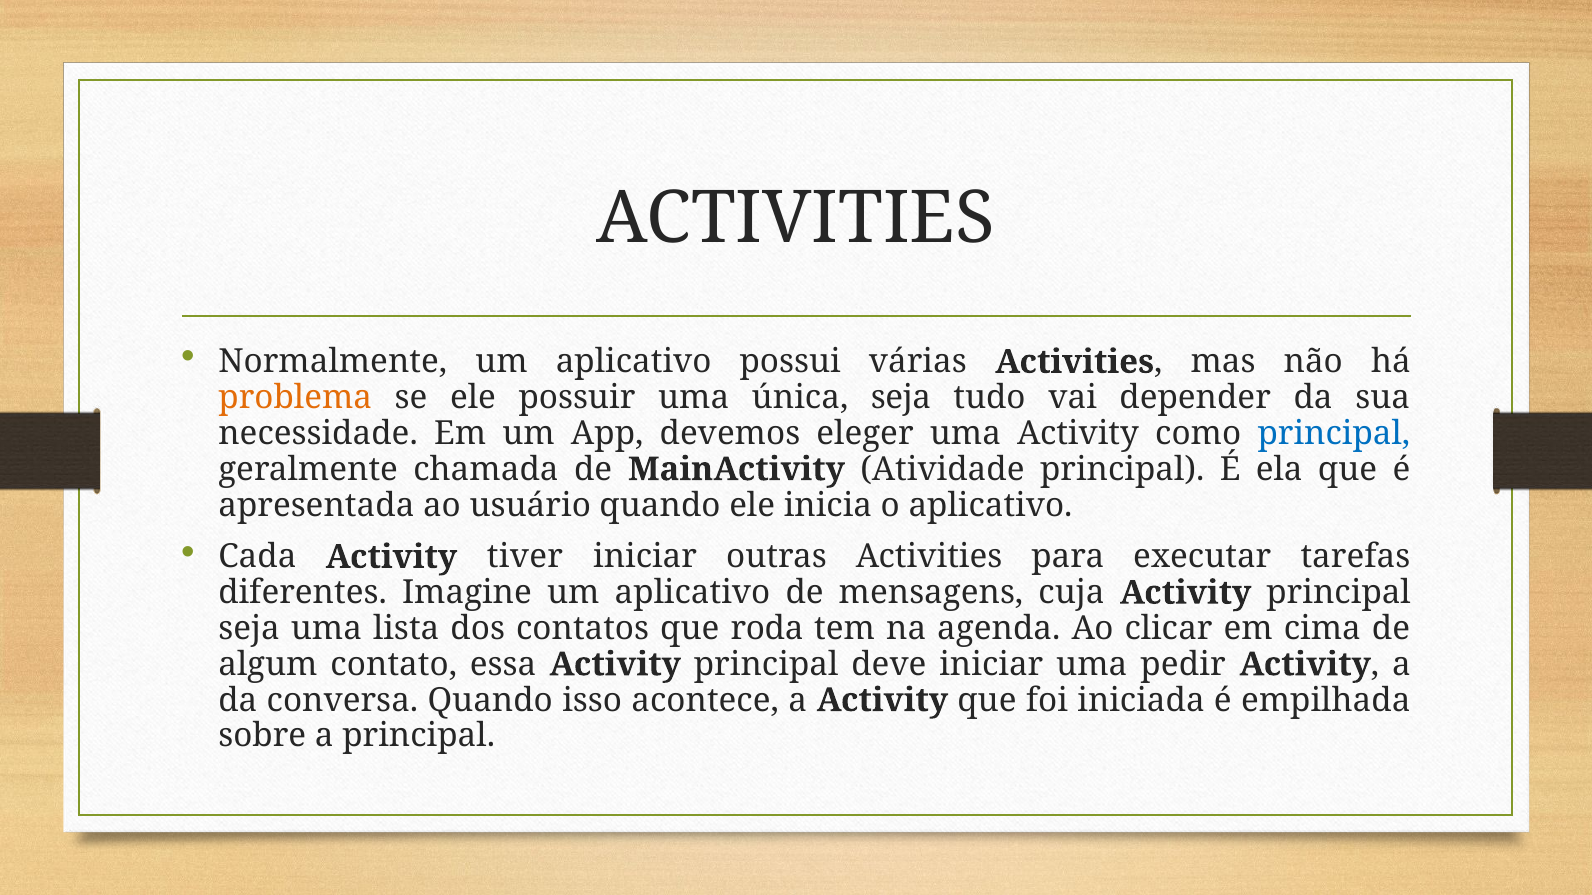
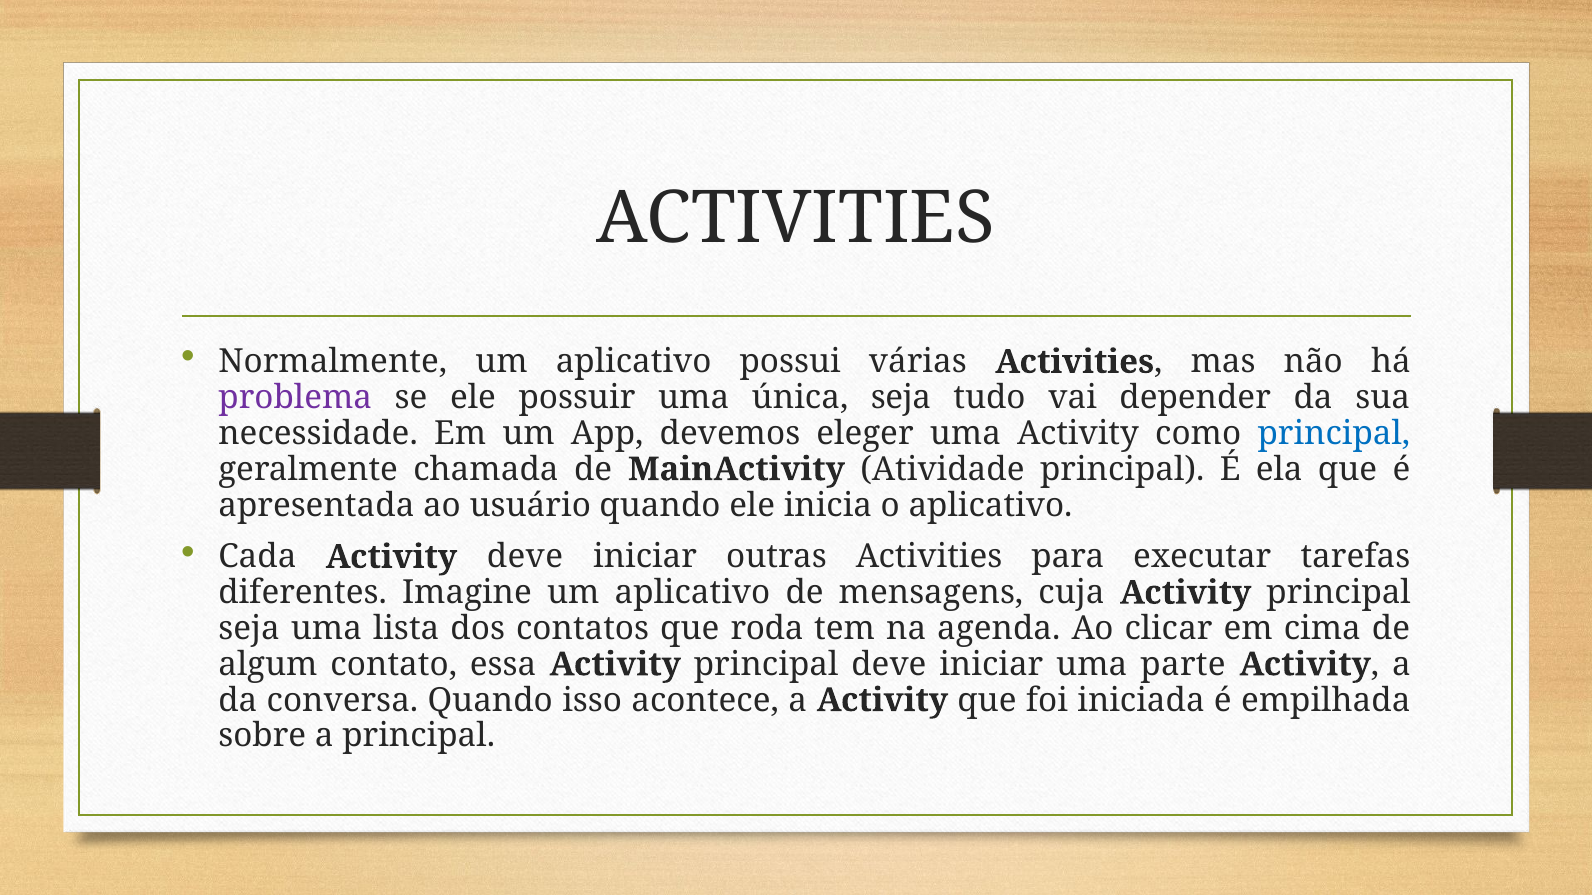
problema colour: orange -> purple (295, 398)
Activity tiver: tiver -> deve (525, 557)
pedir: pedir -> parte (1183, 665)
